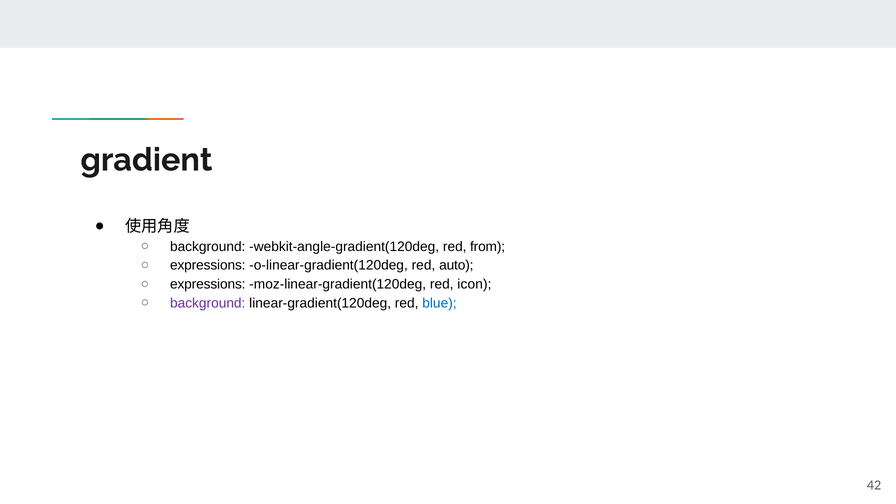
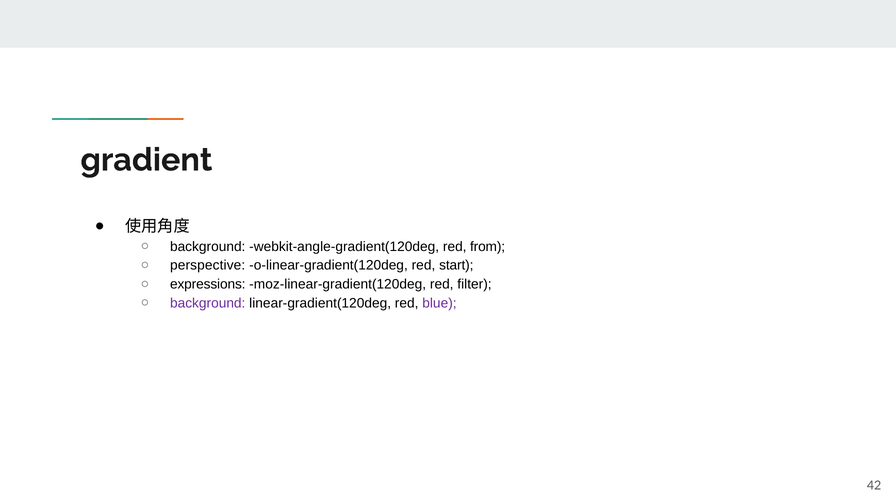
expressions: expressions -> perspective (208, 265)
auto: auto -> start (456, 265)
icon: icon -> filter (474, 284)
blue colour: blue -> purple (439, 303)
